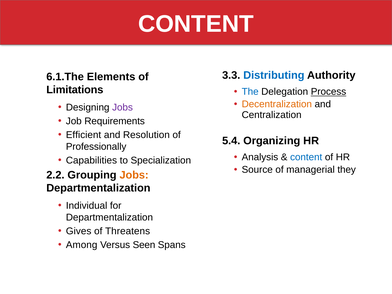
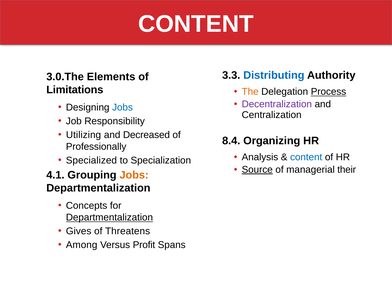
6.1.The: 6.1.The -> 3.0.The (65, 77)
The colour: blue -> orange (250, 92)
Decentralization colour: orange -> purple (277, 104)
Jobs colour: purple -> blue (122, 107)
Requirements: Requirements -> Responsibility (115, 121)
Efficient: Efficient -> Utilizing (84, 135)
Resolution: Resolution -> Decreased (146, 135)
5.4: 5.4 -> 8.4 (231, 141)
Capabilities: Capabilities -> Specialized (91, 160)
Source underline: none -> present (257, 170)
they: they -> their (347, 170)
2.2: 2.2 -> 4.1 (55, 175)
Individual: Individual -> Concepts (87, 206)
Departmentalization underline: none -> present (109, 217)
Seen: Seen -> Profit (144, 245)
